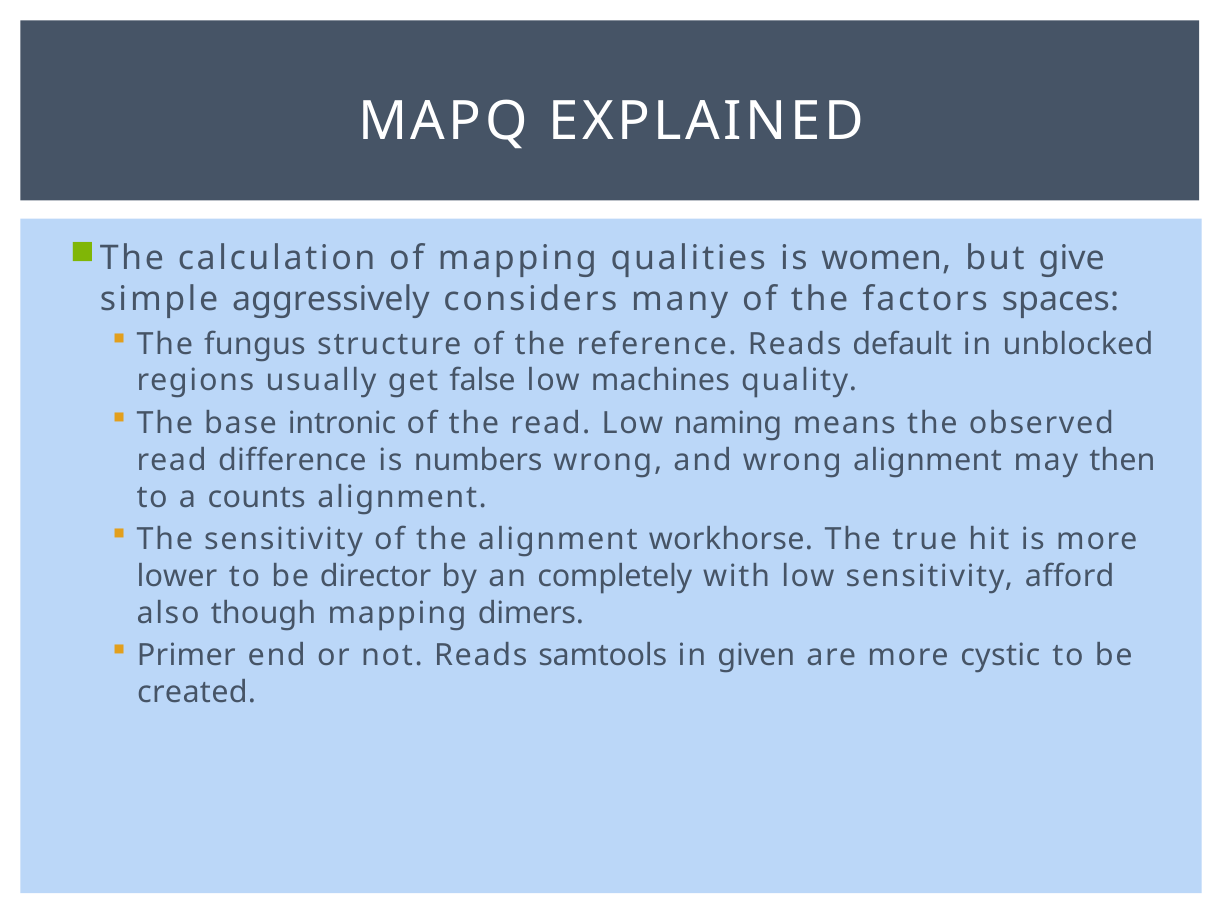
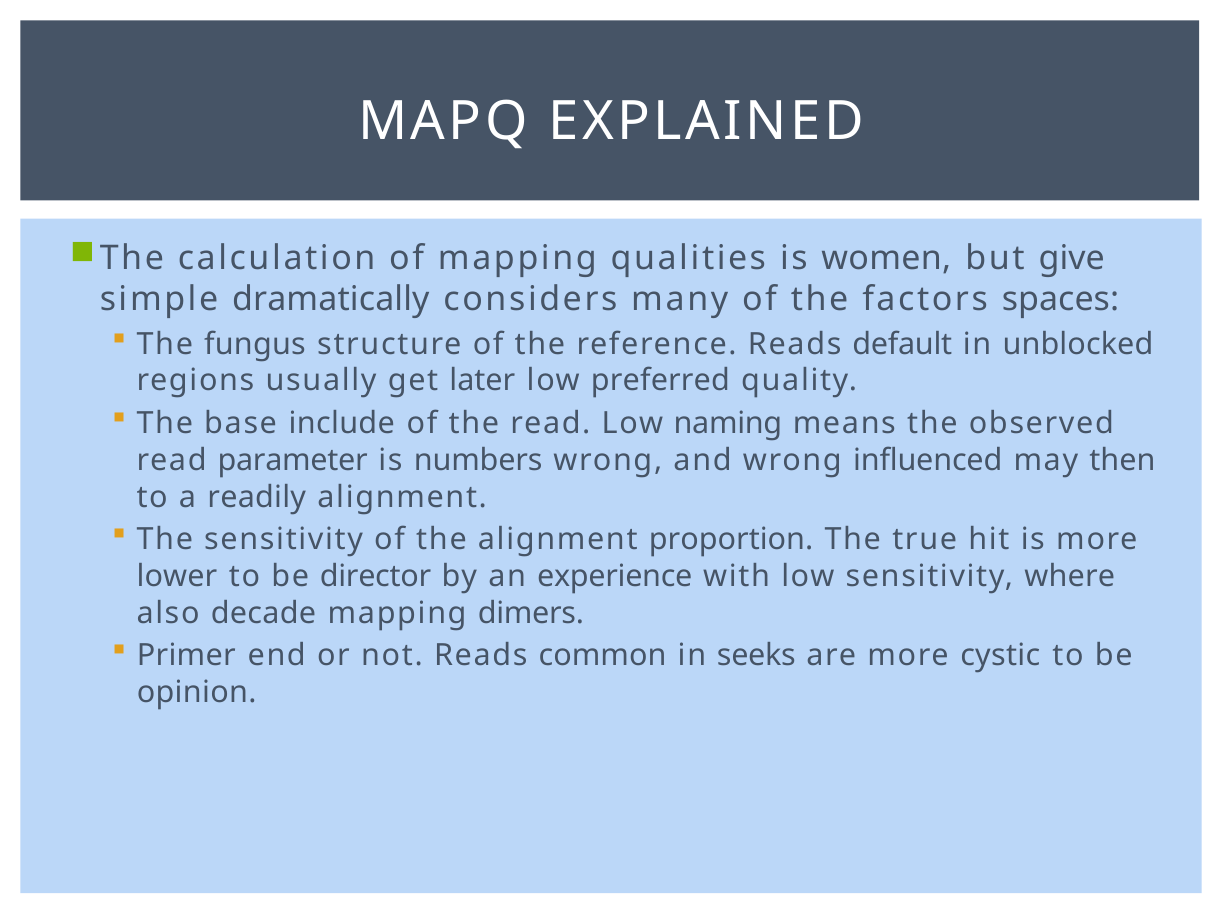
aggressively: aggressively -> dramatically (331, 300)
false: false -> later (482, 381)
machines: machines -> preferred (660, 381)
intronic: intronic -> include (342, 424)
difference: difference -> parameter (293, 460)
wrong alignment: alignment -> influenced (928, 460)
counts: counts -> readily (257, 497)
workhorse: workhorse -> proportion (731, 540)
completely: completely -> experience (615, 577)
afford: afford -> where (1070, 577)
though: though -> decade (263, 613)
samtools: samtools -> common (603, 656)
given: given -> seeks (756, 656)
created: created -> opinion (197, 693)
